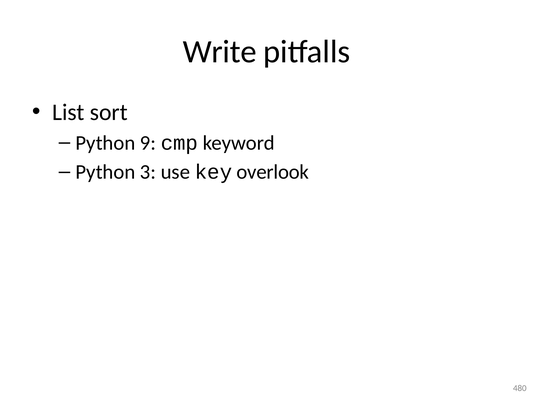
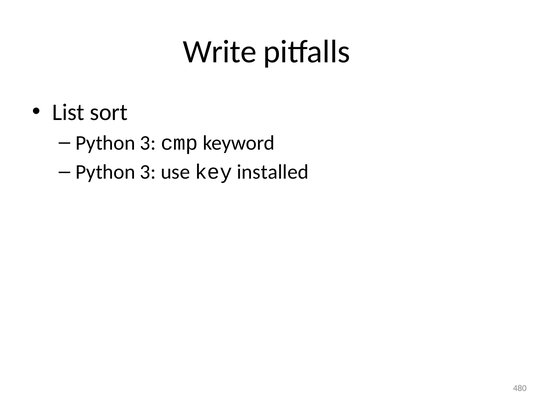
9: 9 -> 3 (148, 143)
overlook: overlook -> installed (273, 172)
